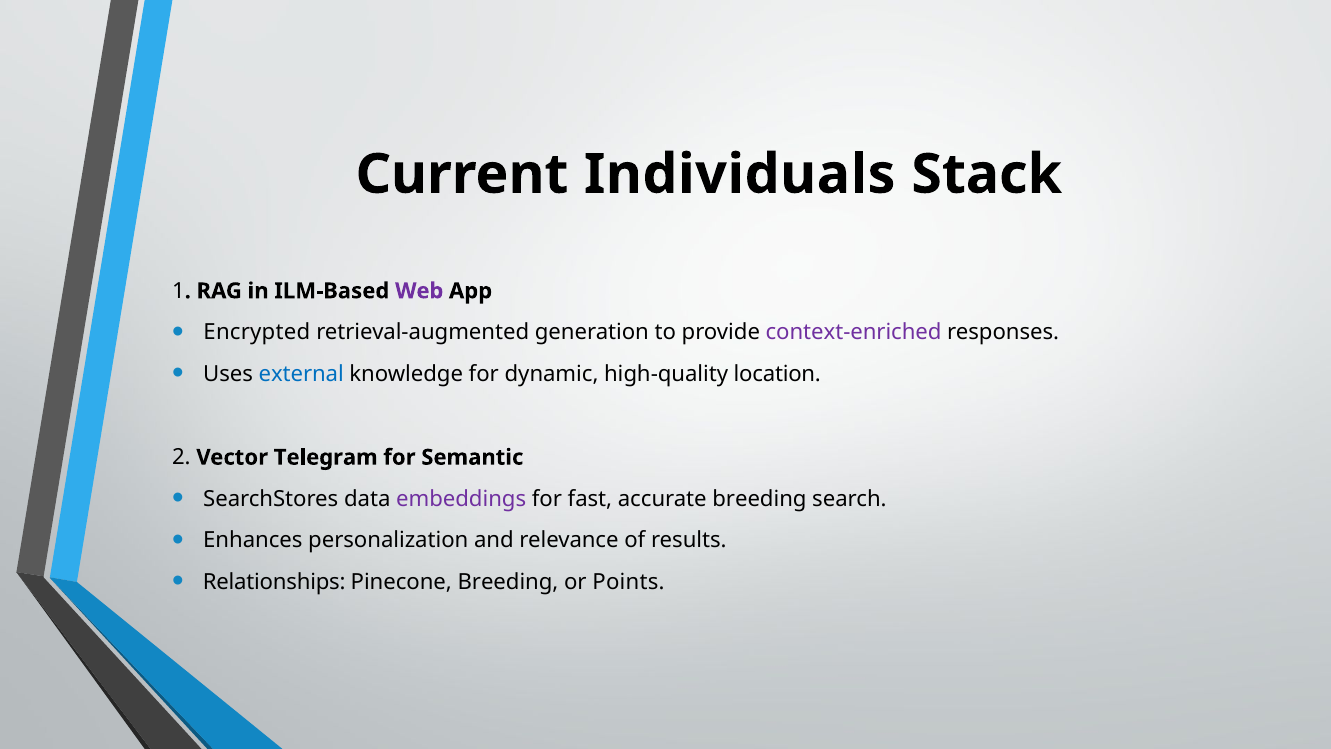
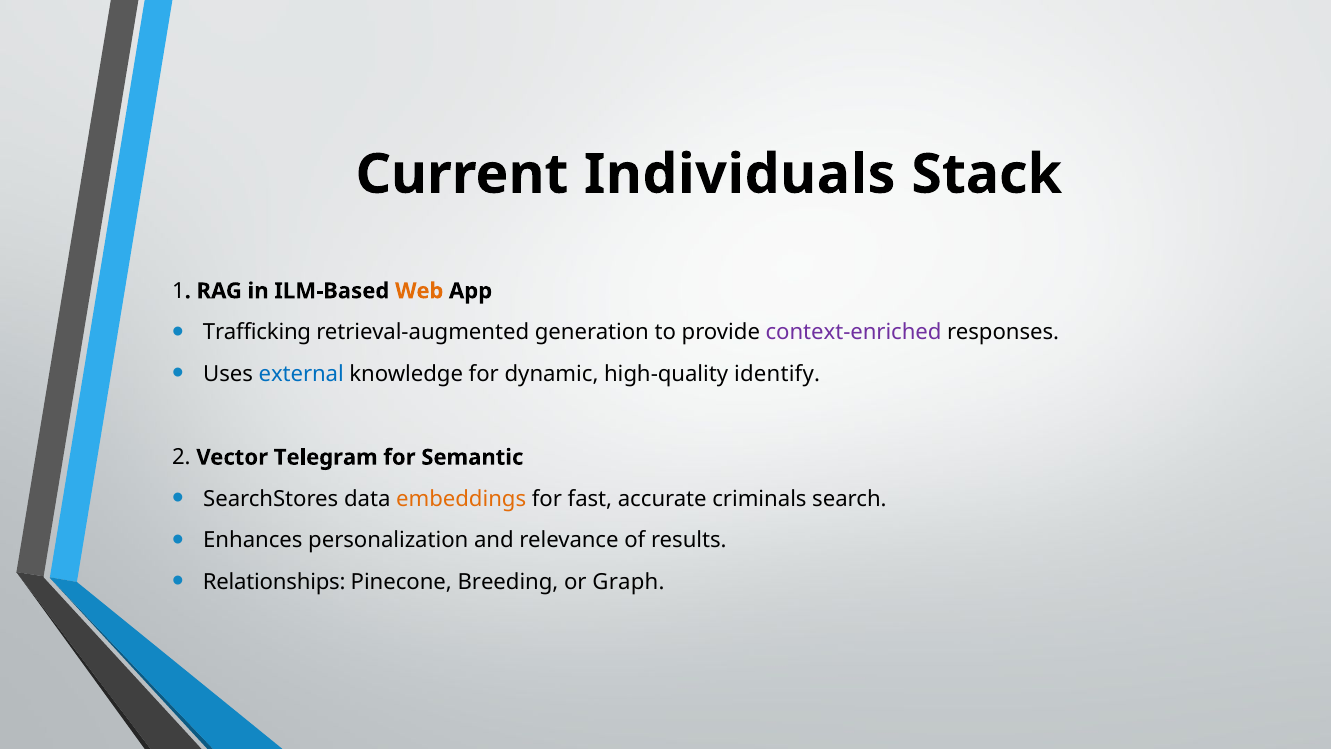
Web colour: purple -> orange (419, 291)
Encrypted: Encrypted -> Trafficking (257, 332)
location: location -> identify (777, 374)
embeddings colour: purple -> orange (461, 499)
accurate breeding: breeding -> criminals (759, 499)
Points: Points -> Graph (629, 582)
